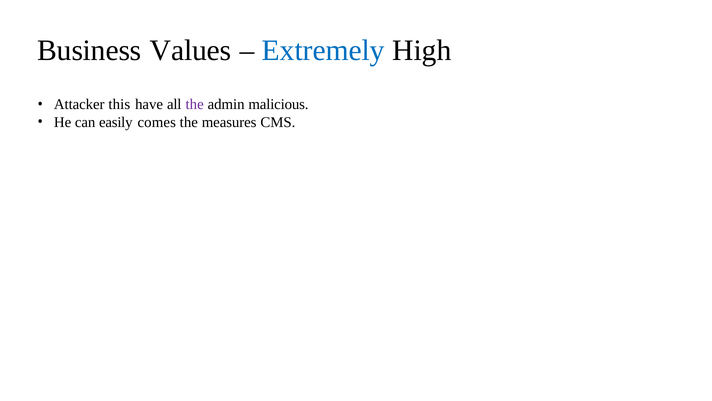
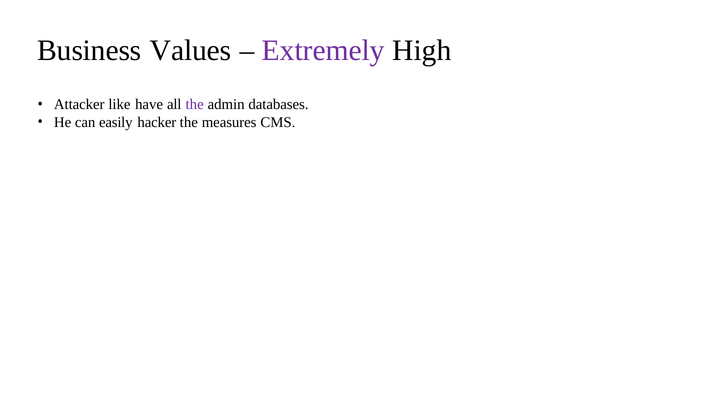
Extremely colour: blue -> purple (323, 50)
this: this -> like (119, 104)
malicious: malicious -> databases (278, 104)
comes: comes -> hacker (157, 122)
